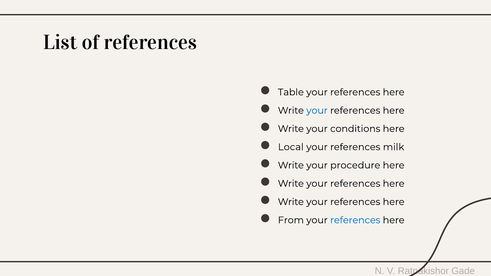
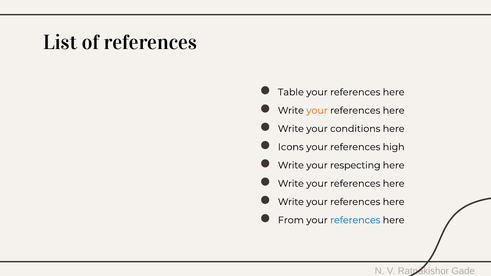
your colour: blue -> orange (317, 111)
Local: Local -> Icons (291, 147)
milk: milk -> high (394, 147)
procedure: procedure -> respecting (355, 165)
